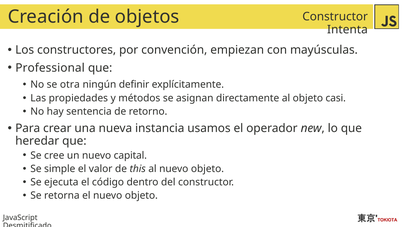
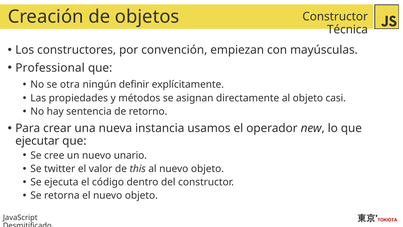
Intenta: Intenta -> Técnica (348, 29)
heredar: heredar -> ejecutar (37, 141)
capital: capital -> unario (130, 155)
simple: simple -> twitter (60, 169)
